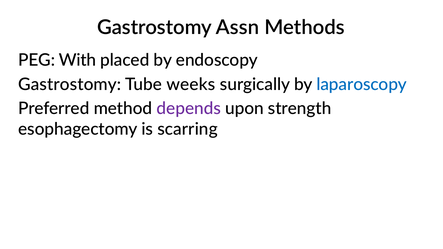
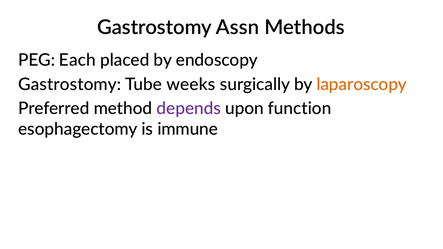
With: With -> Each (77, 60)
laparoscopy colour: blue -> orange (362, 84)
strength: strength -> function (300, 109)
scarring: scarring -> immune (188, 129)
